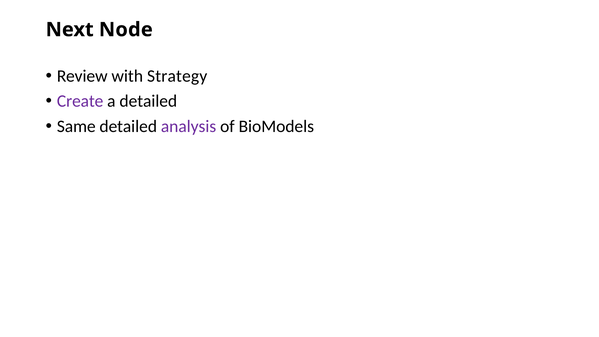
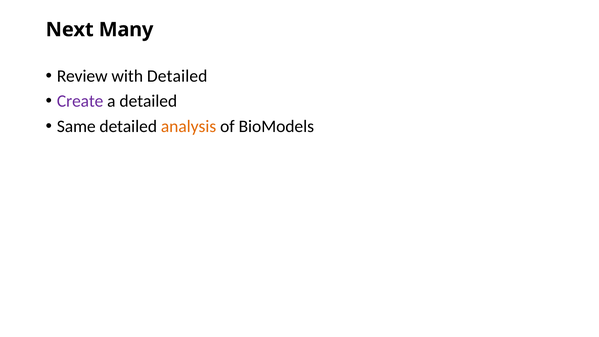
Node: Node -> Many (126, 30)
with Strategy: Strategy -> Detailed (177, 76)
analysis colour: purple -> orange (189, 126)
